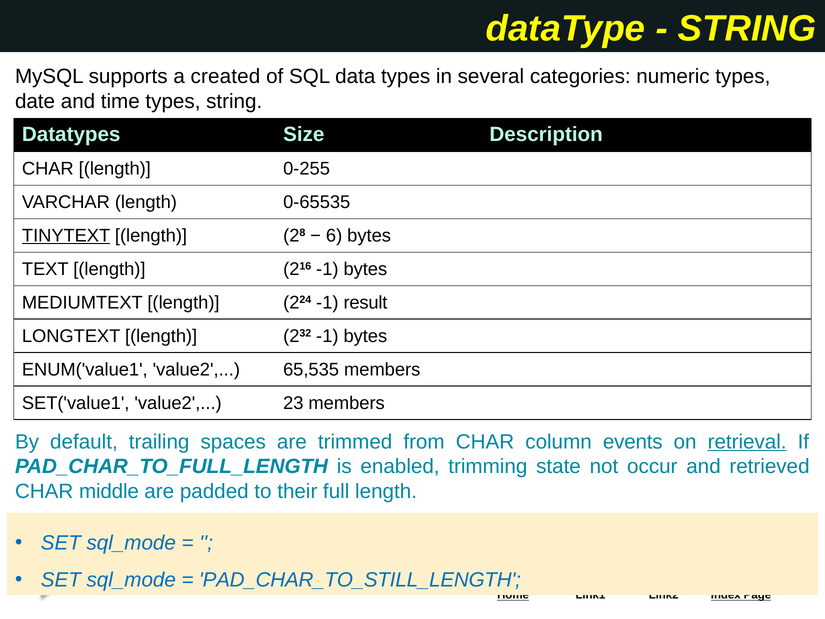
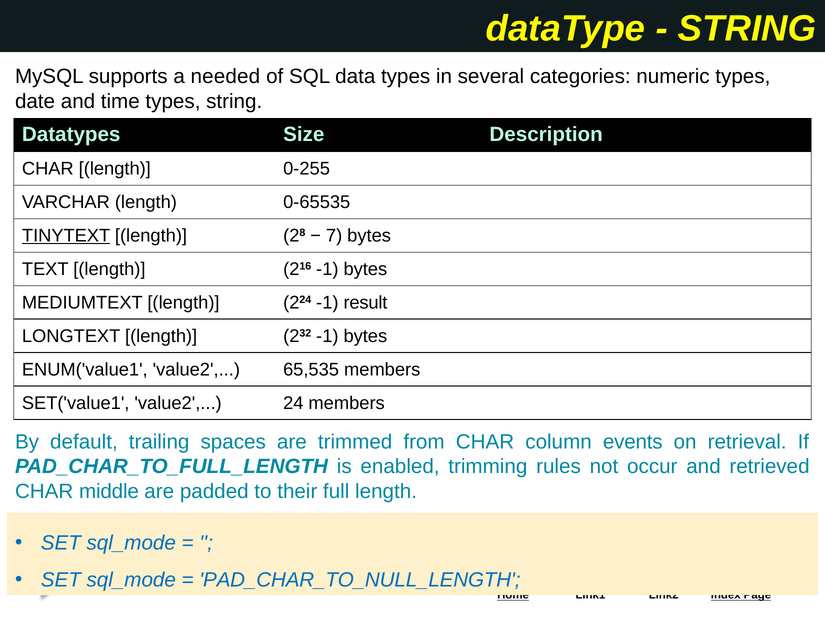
created: created -> needed (225, 76)
6: 6 -> 7 (334, 236)
23: 23 -> 24 (293, 403)
retrieval underline: present -> none (747, 442)
state: state -> rules (559, 466)
PAD_CHAR_TO_STILL_LENGTH: PAD_CHAR_TO_STILL_LENGTH -> PAD_CHAR_TO_NULL_LENGTH (360, 580)
